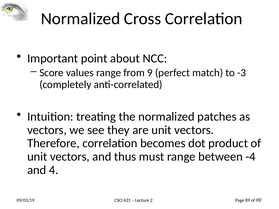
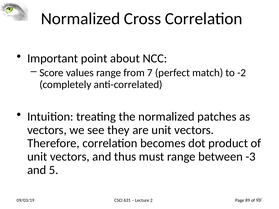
9: 9 -> 7 (150, 73)
-3: -3 -> -2 (242, 73)
-4: -4 -> -3 (251, 157)
4: 4 -> 5 (54, 170)
